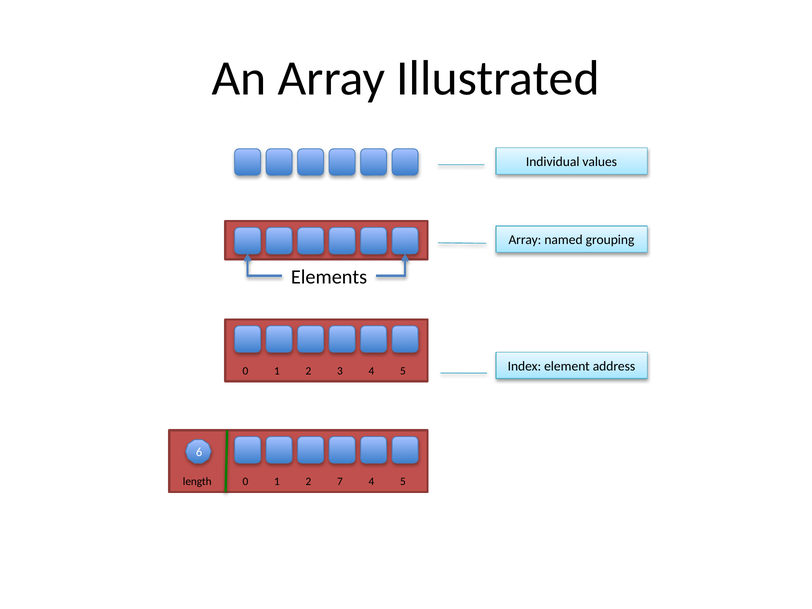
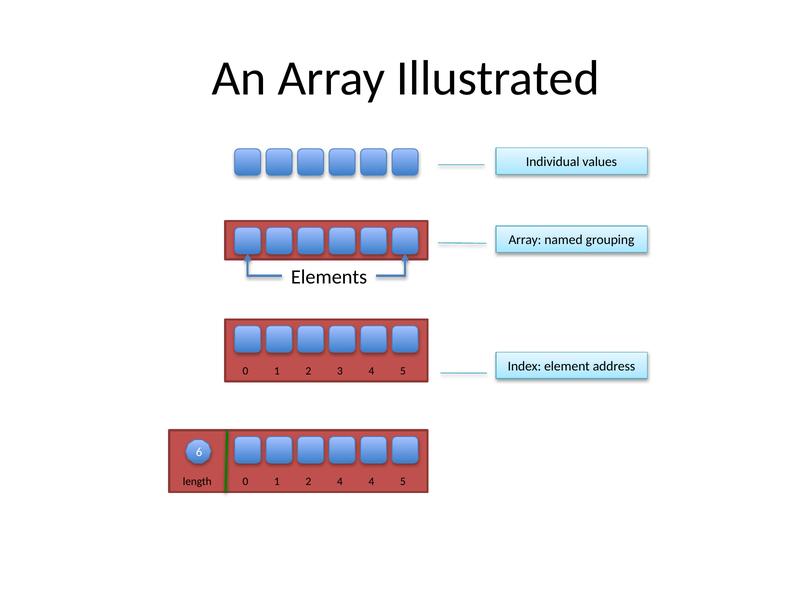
2 7: 7 -> 4 (340, 482)
